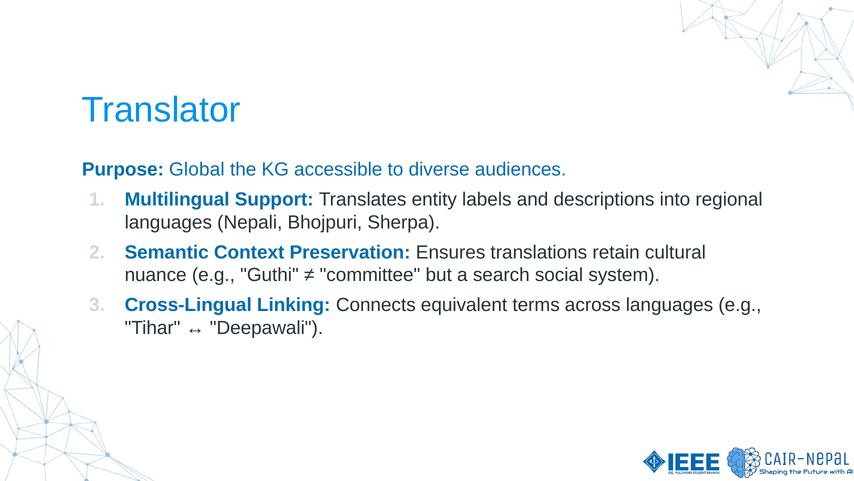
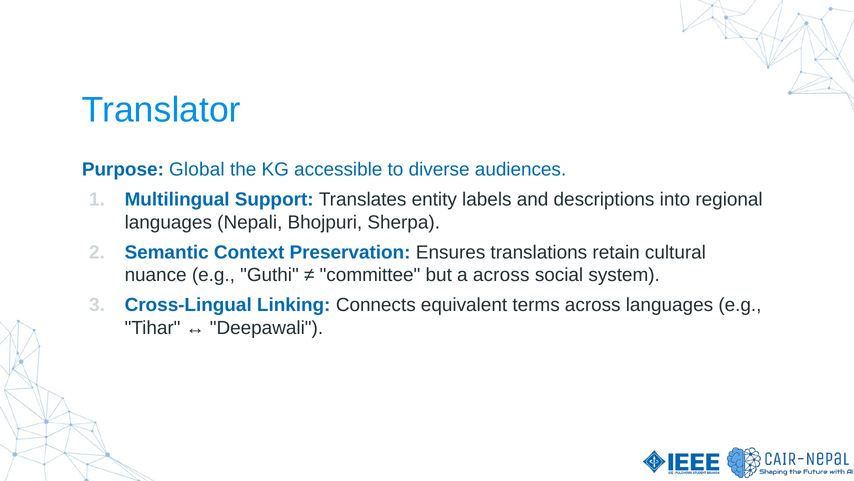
a search: search -> across (501, 275)
